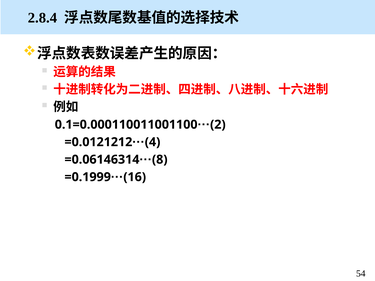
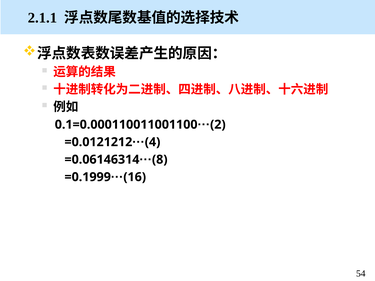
2.8.4: 2.8.4 -> 2.1.1 (43, 18)
